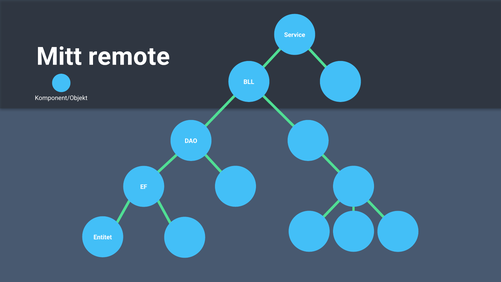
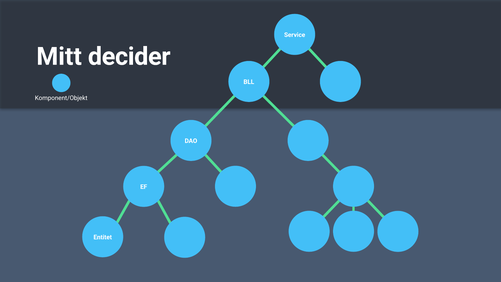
remote: remote -> decider (129, 57)
